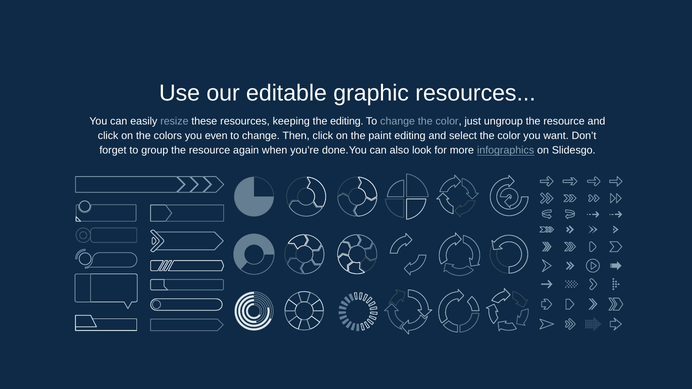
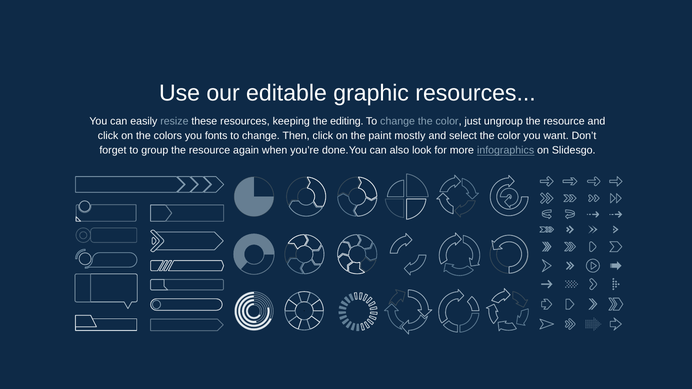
even: even -> fonts (216, 136)
paint editing: editing -> mostly (410, 136)
